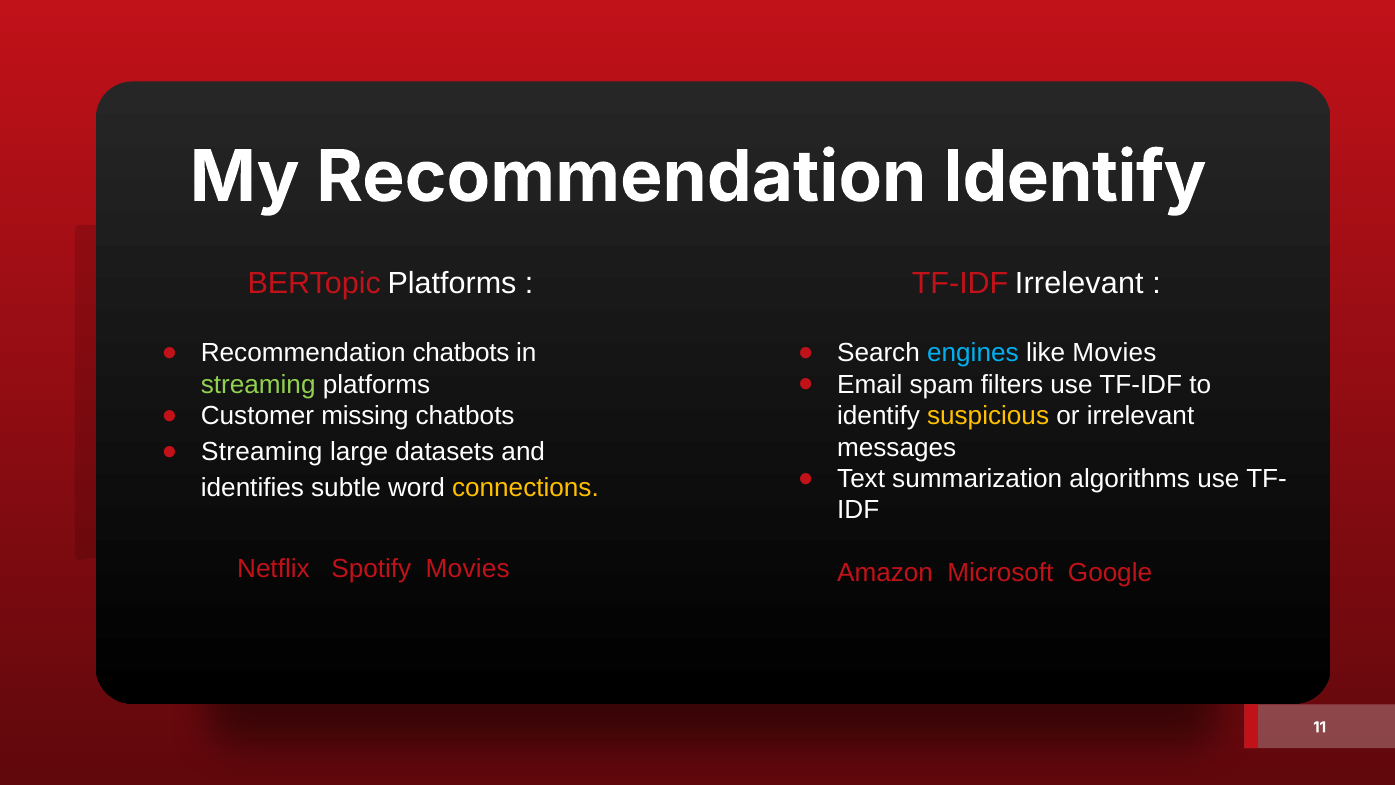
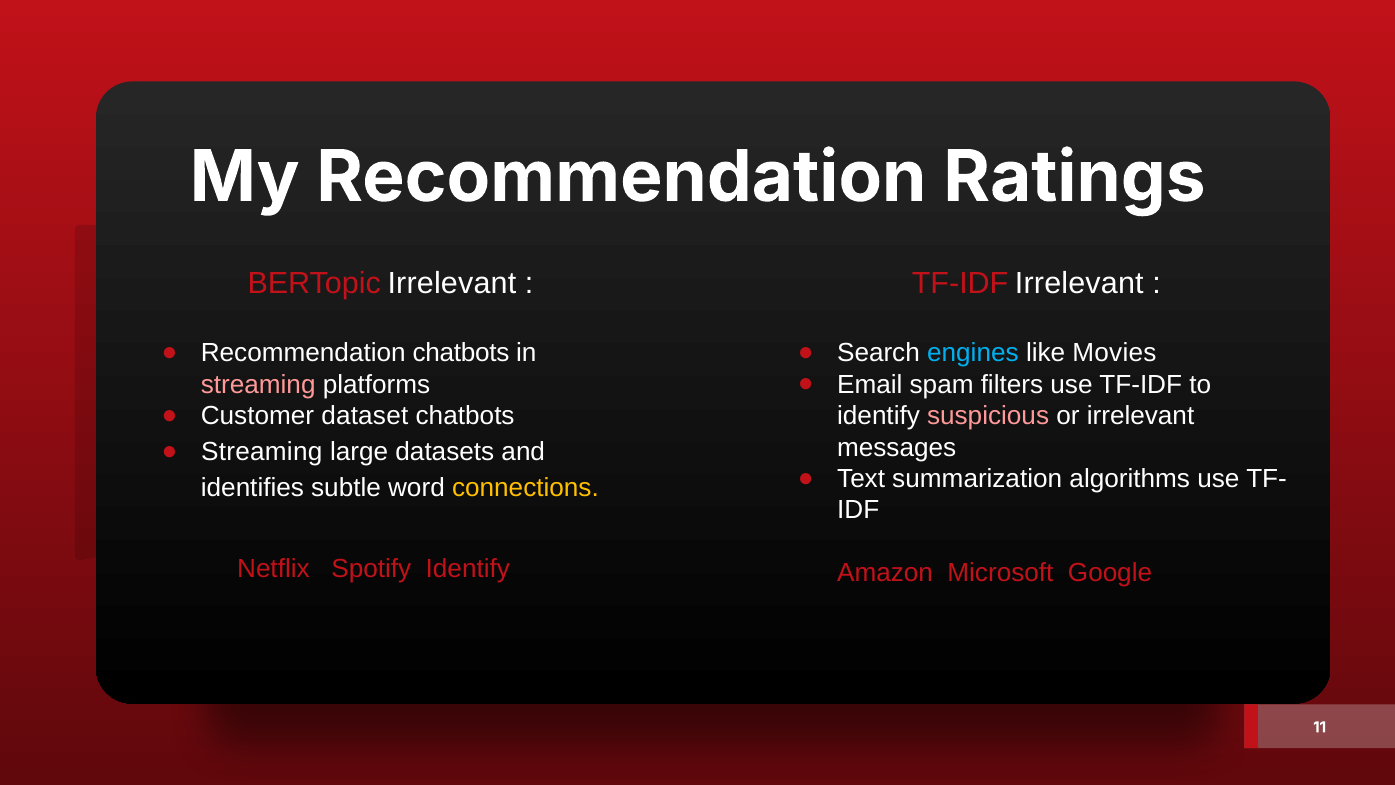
Recommendation Identify: Identify -> Ratings (1074, 177)
BERTopic Platforms: Platforms -> Irrelevant (452, 283)
streaming colour: light green -> pink (258, 385)
missing: missing -> dataset (365, 416)
suspicious colour: yellow -> pink (988, 416)
Spotify Movies: Movies -> Identify (468, 568)
